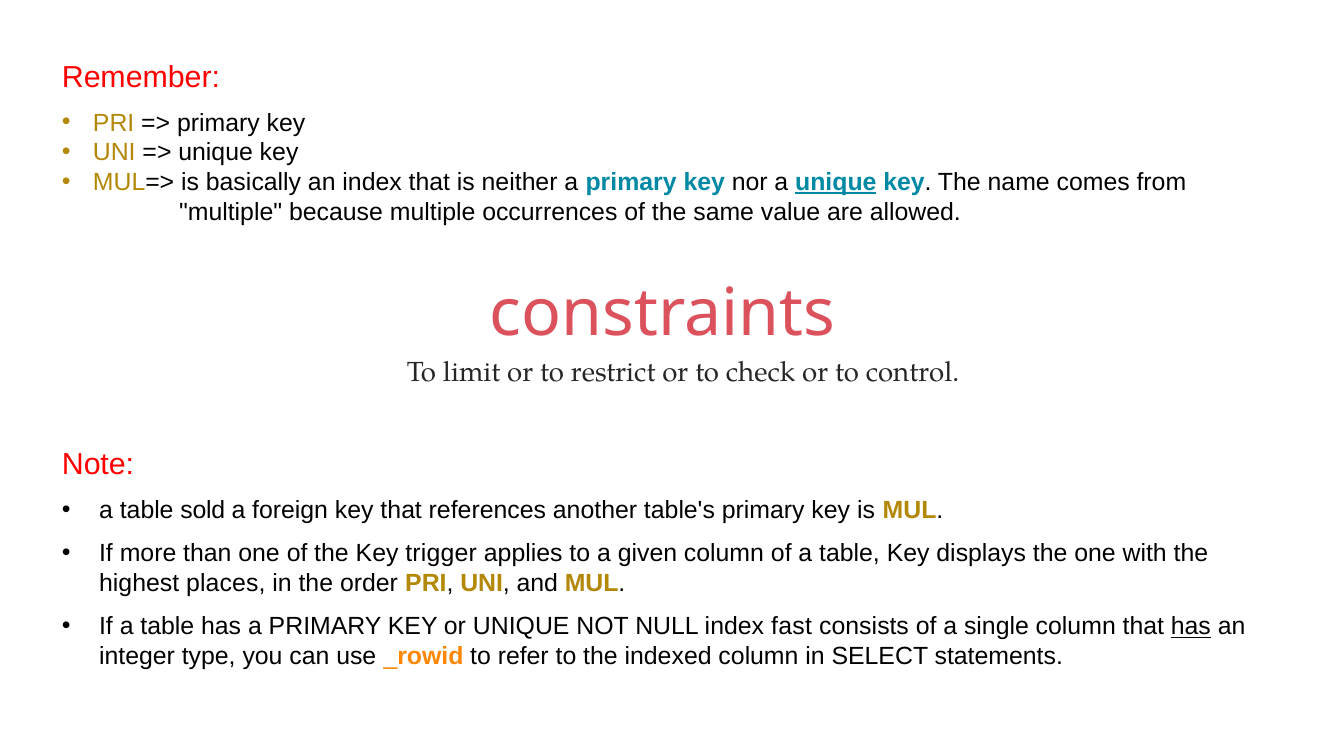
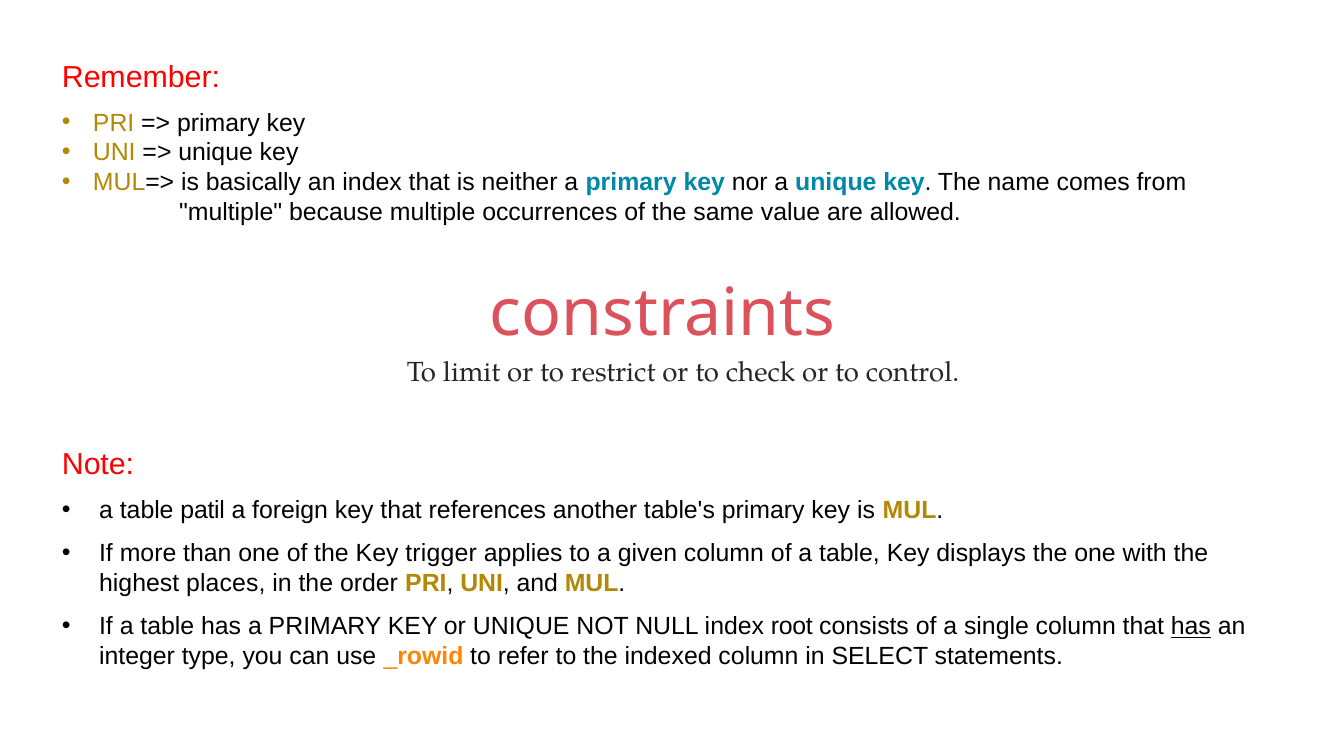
unique underline: present -> none (836, 183)
sold: sold -> patil (203, 511)
fast: fast -> root (792, 627)
